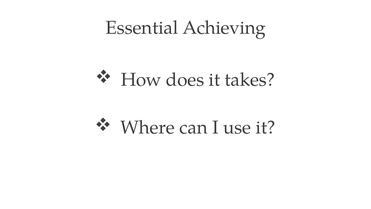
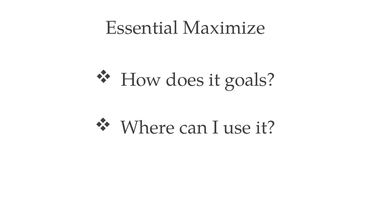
Achieving: Achieving -> Maximize (224, 28)
takes: takes -> goals (250, 80)
